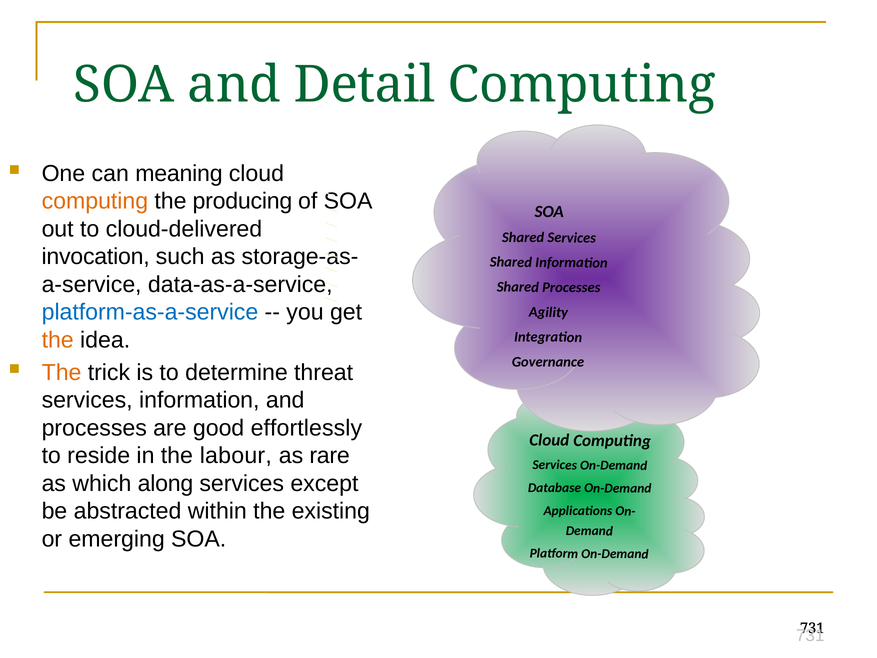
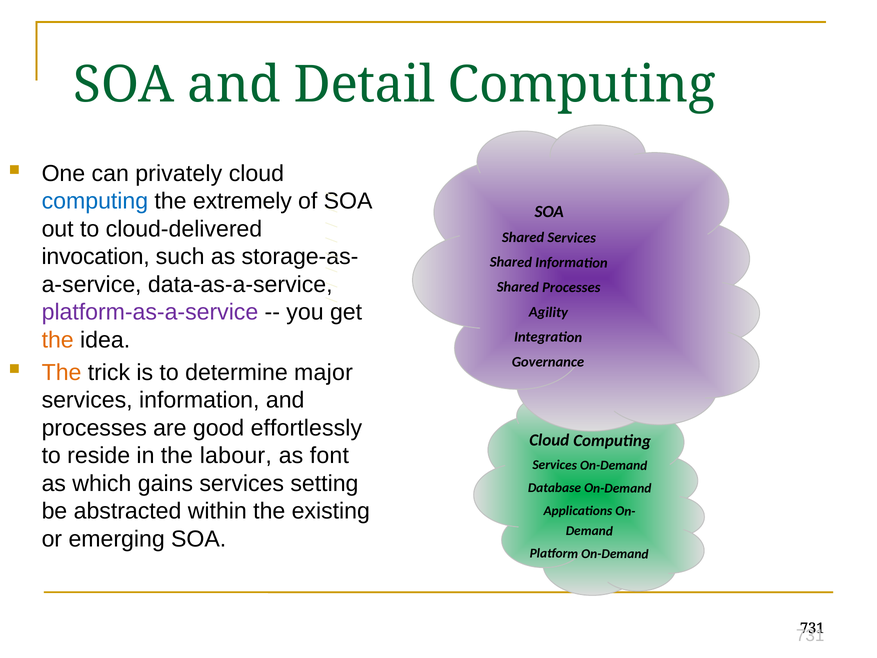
meaning: meaning -> privately (179, 173)
computing colour: orange -> blue (95, 201)
producing: producing -> extremely (242, 201)
platform-as-a-service colour: blue -> purple (150, 312)
threat: threat -> major (323, 372)
rare: rare -> font (329, 456)
along: along -> gains (165, 483)
except: except -> setting (324, 483)
